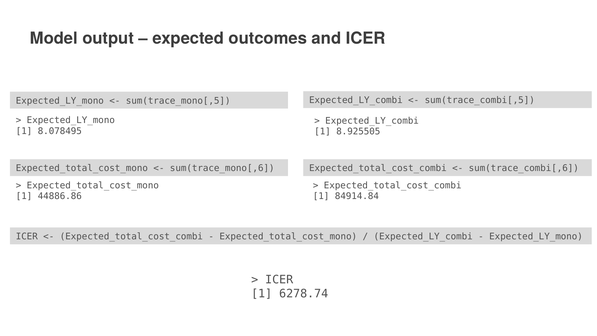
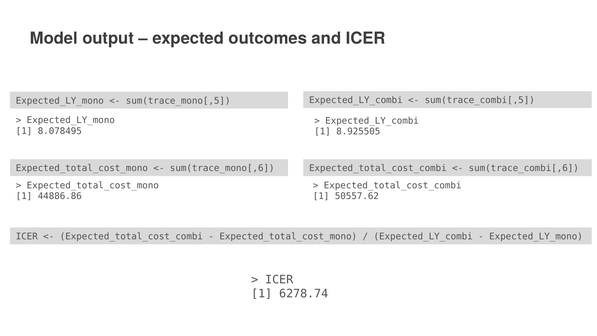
84914.84: 84914.84 -> 50557.62 (357, 196)
